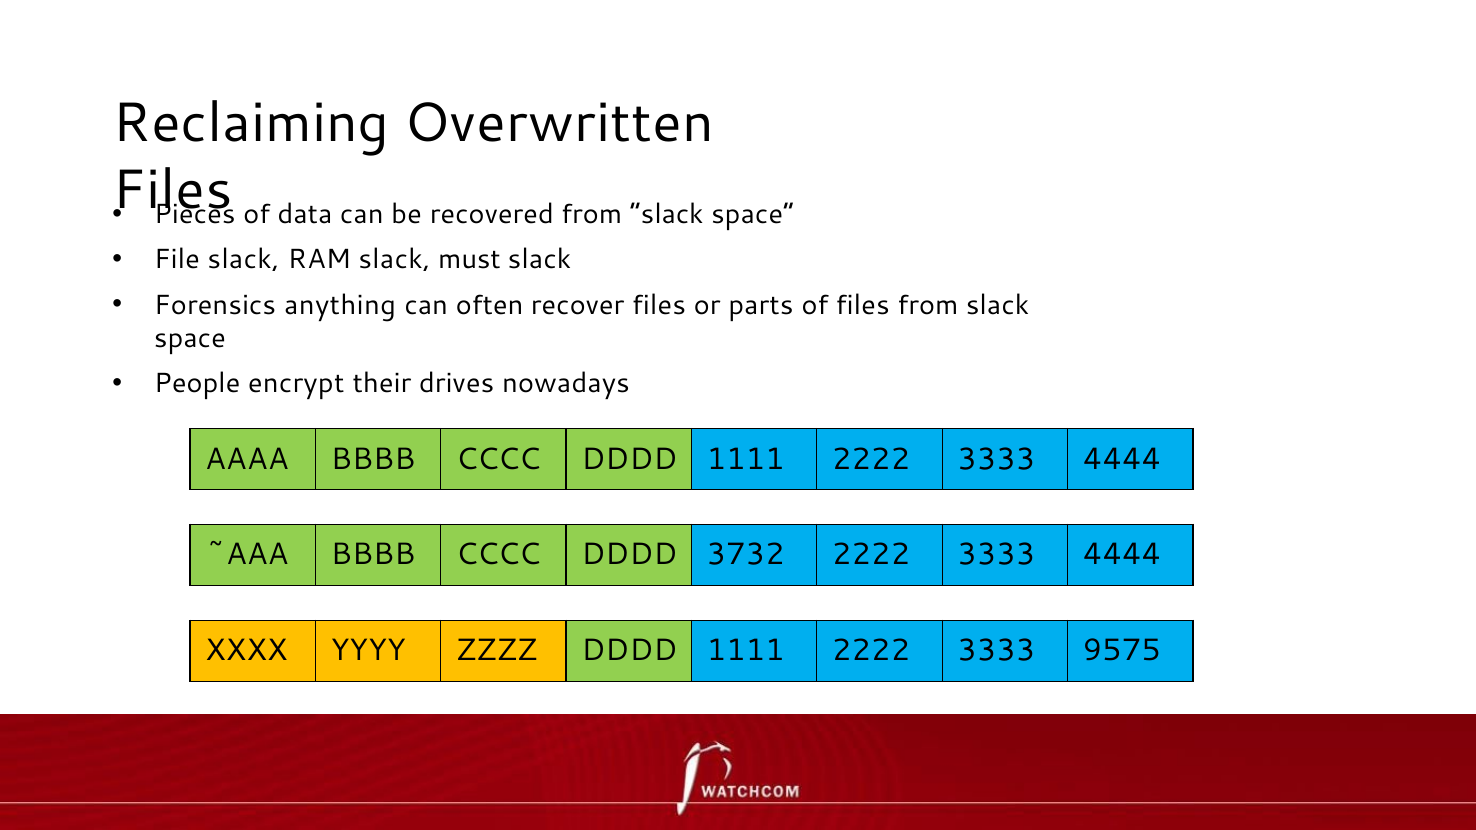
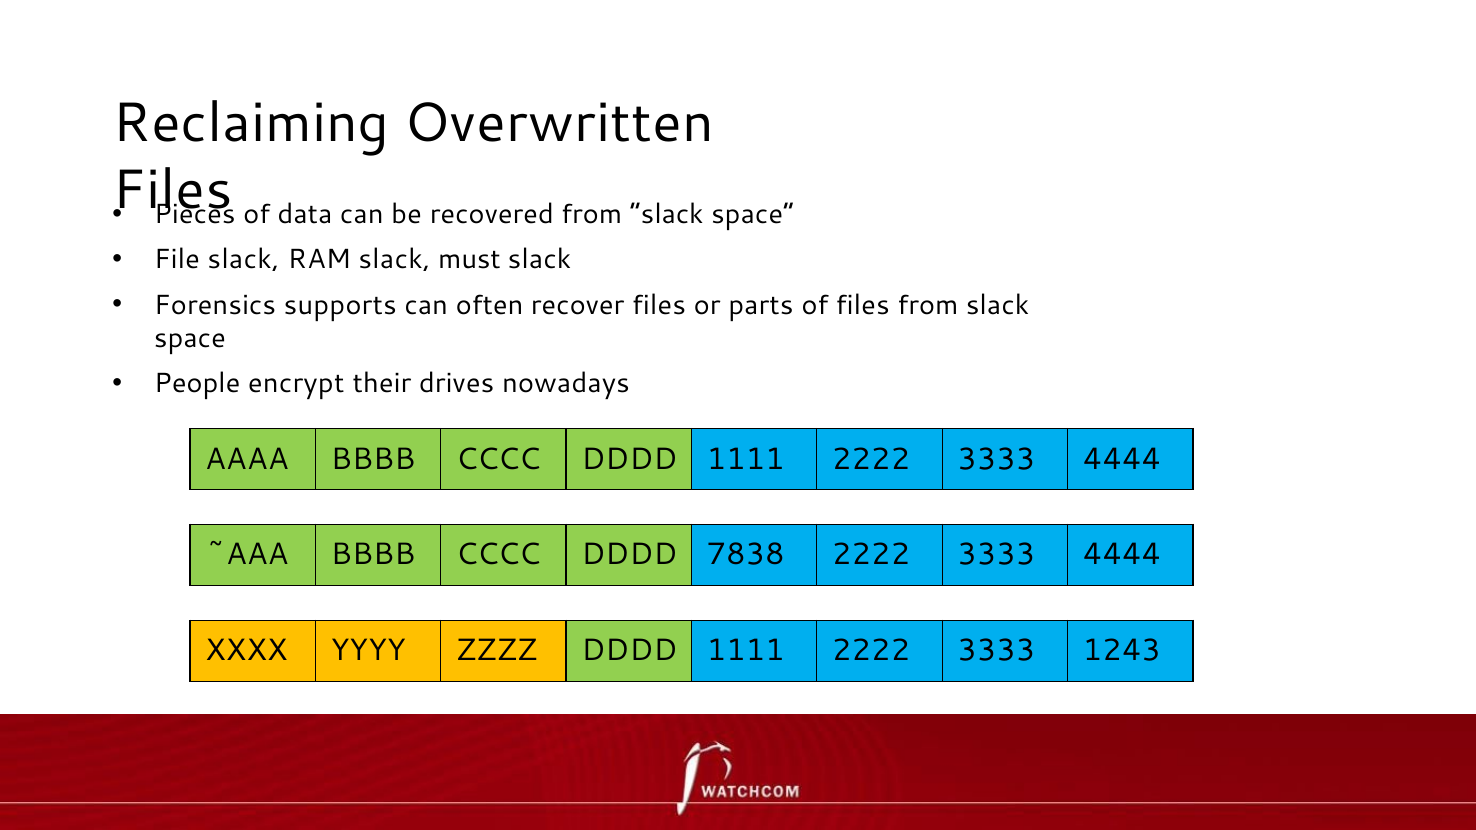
anything: anything -> supports (340, 305)
3732: 3732 -> 7838 (746, 555)
9575: 9575 -> 1243 (1122, 651)
